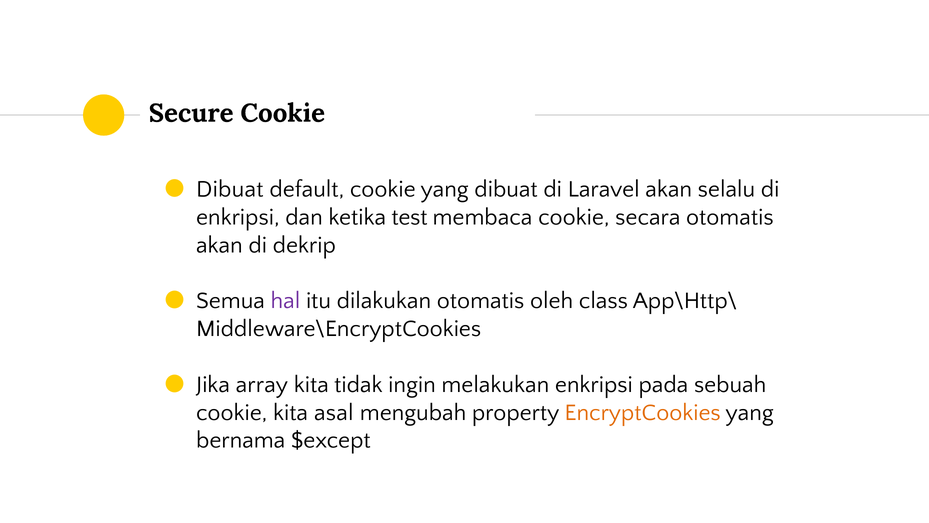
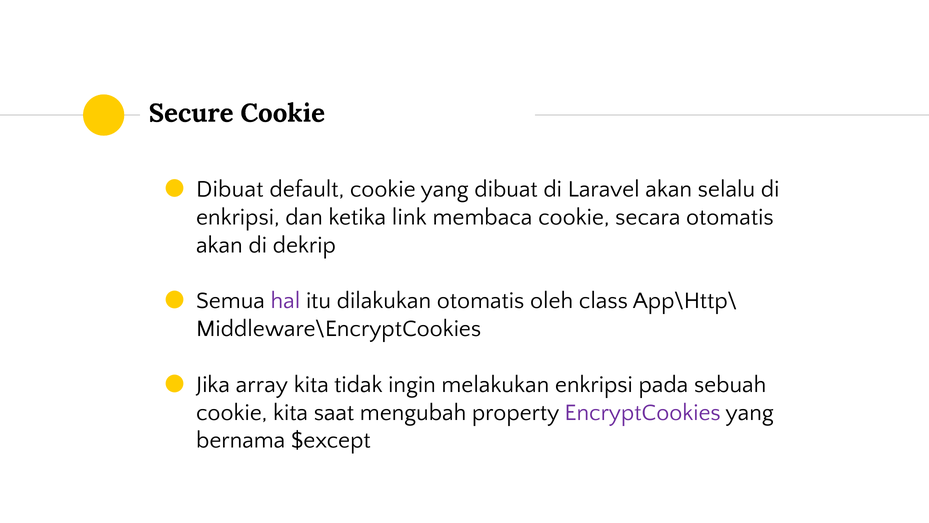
test: test -> link (409, 217)
asal: asal -> saat (334, 412)
EncryptCookies colour: orange -> purple (643, 412)
